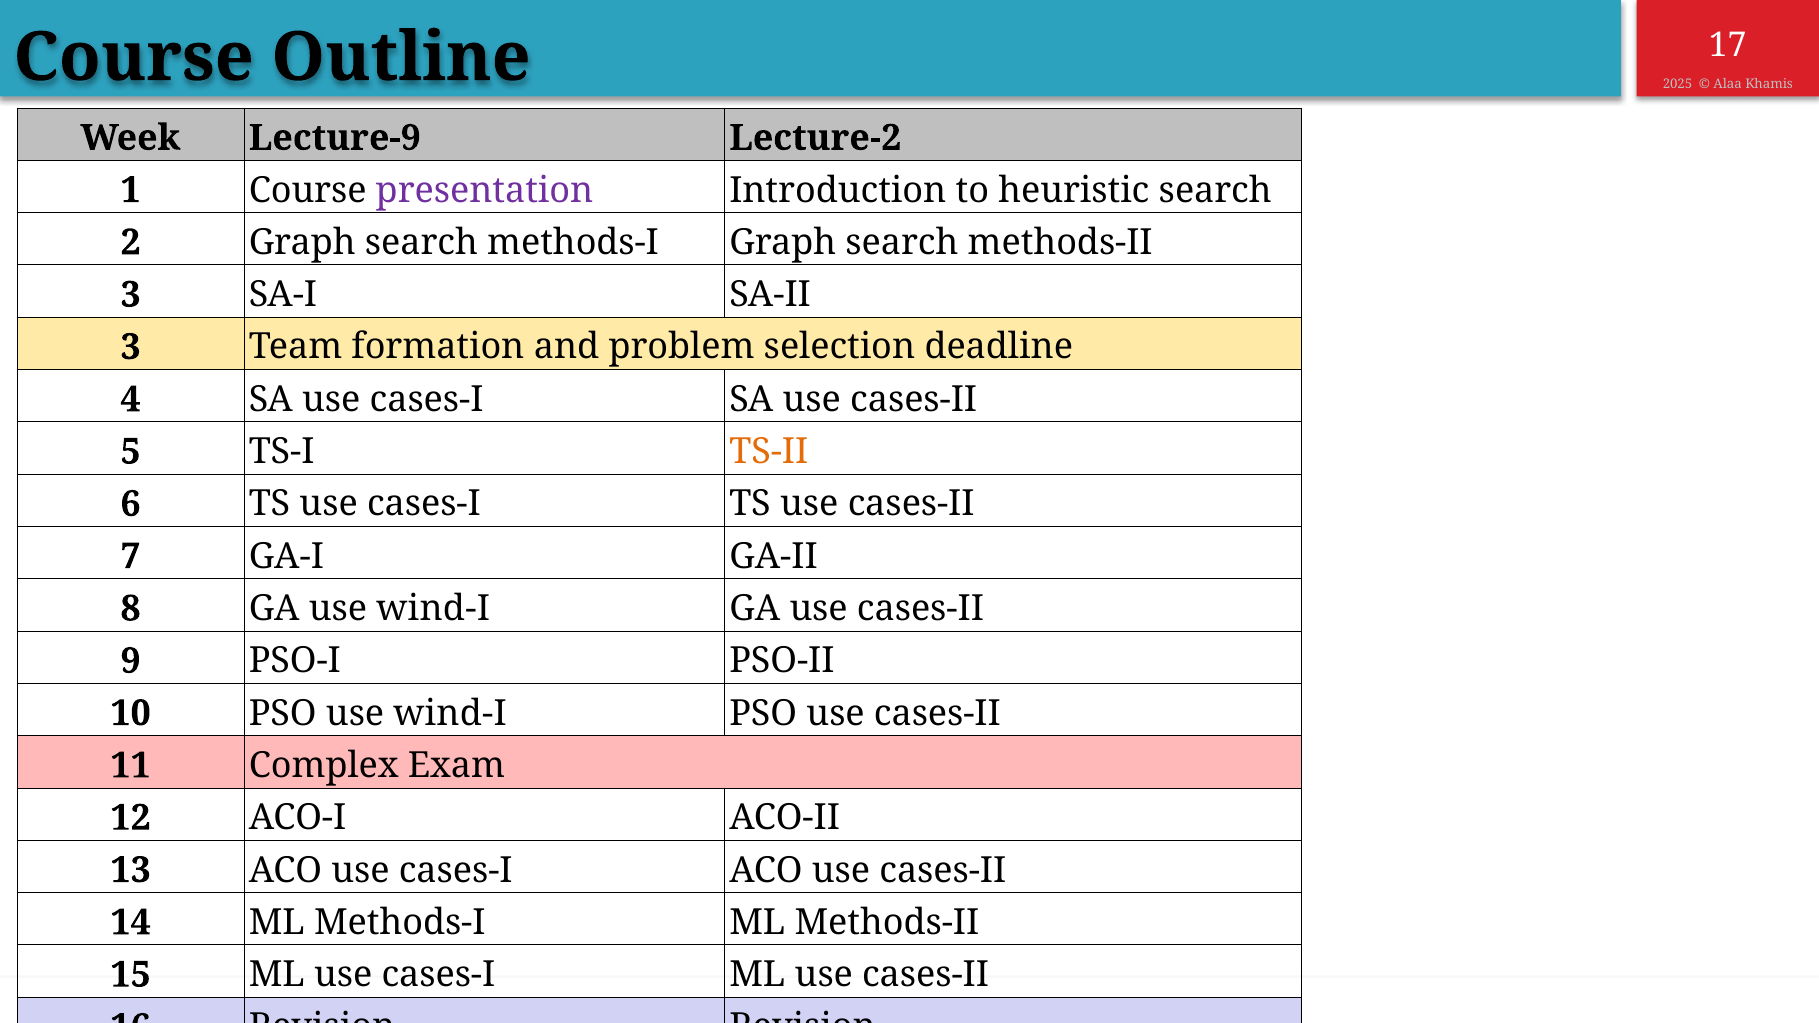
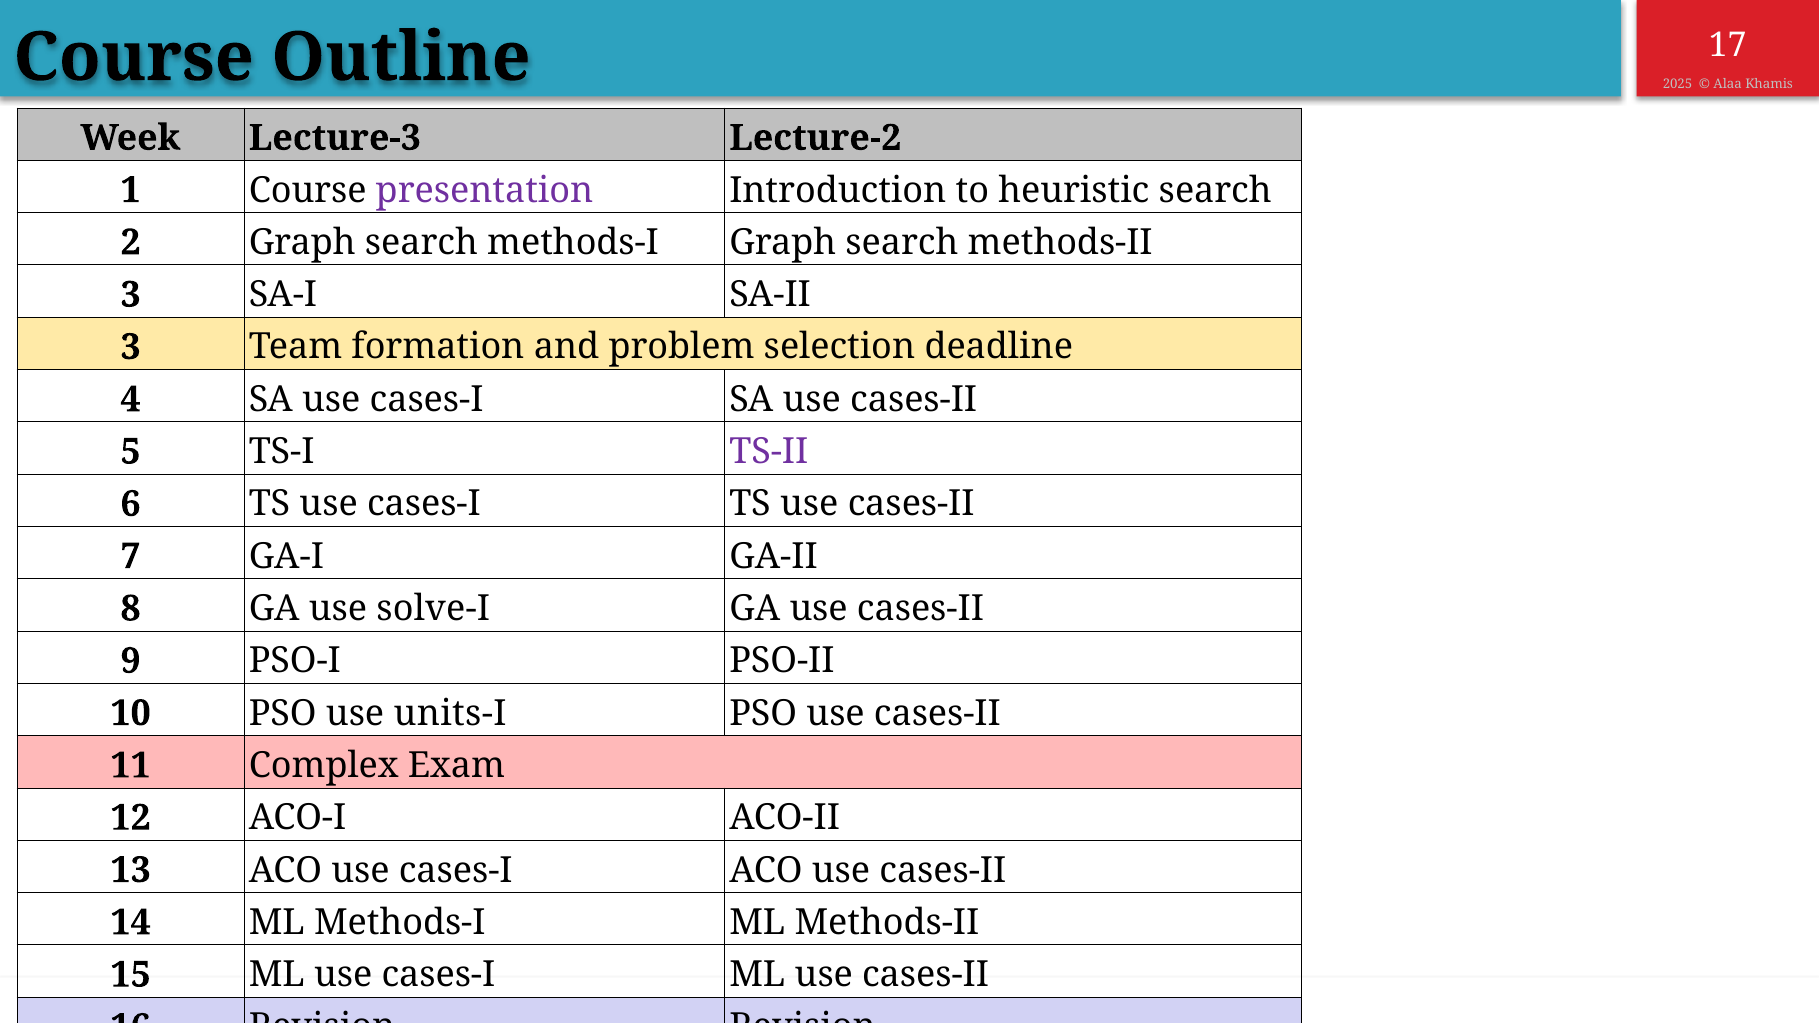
Lecture-9: Lecture-9 -> Lecture-3 (335, 138)
TS-II colour: orange -> purple (769, 452)
GA use wind-I: wind-I -> solve-I (433, 609)
PSO use wind-I: wind-I -> units-I (450, 713)
